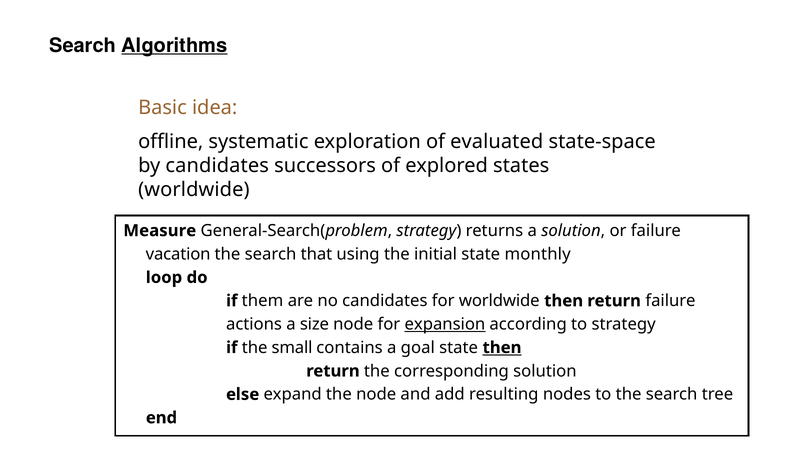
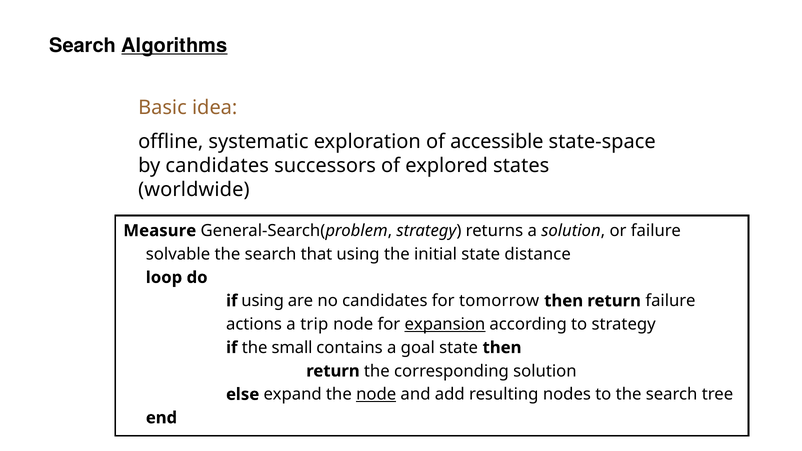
evaluated: evaluated -> accessible (497, 142)
vacation: vacation -> solvable (178, 254)
monthly: monthly -> distance (538, 254)
if them: them -> using (263, 301)
for worldwide: worldwide -> tomorrow (499, 301)
size: size -> trip (314, 324)
then underline: present -> none (502, 348)
node underline: none -> present (376, 395)
